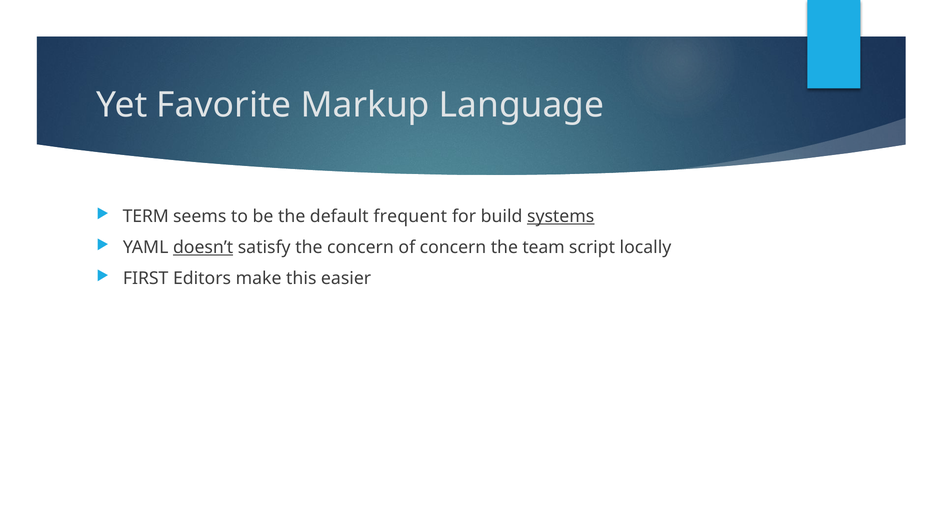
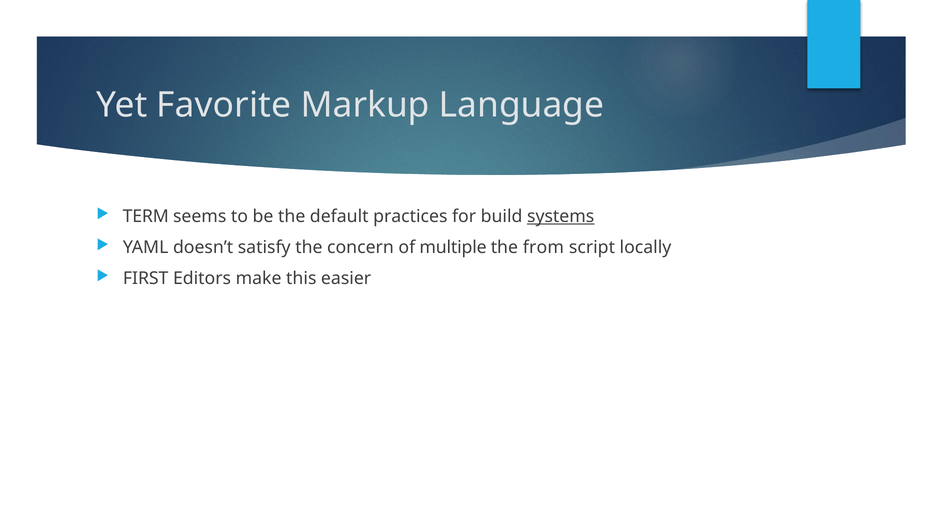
frequent: frequent -> practices (410, 217)
doesn’t underline: present -> none (203, 248)
of concern: concern -> multiple (453, 248)
team: team -> from (543, 248)
